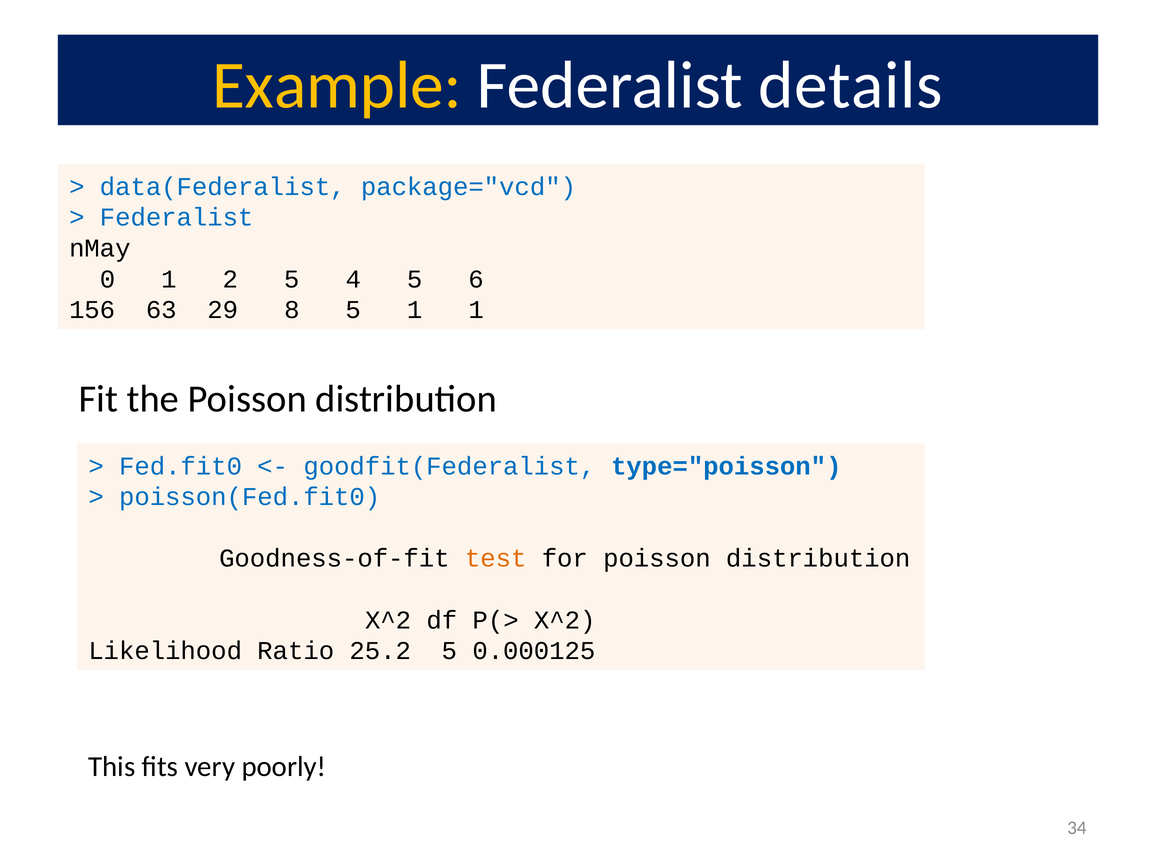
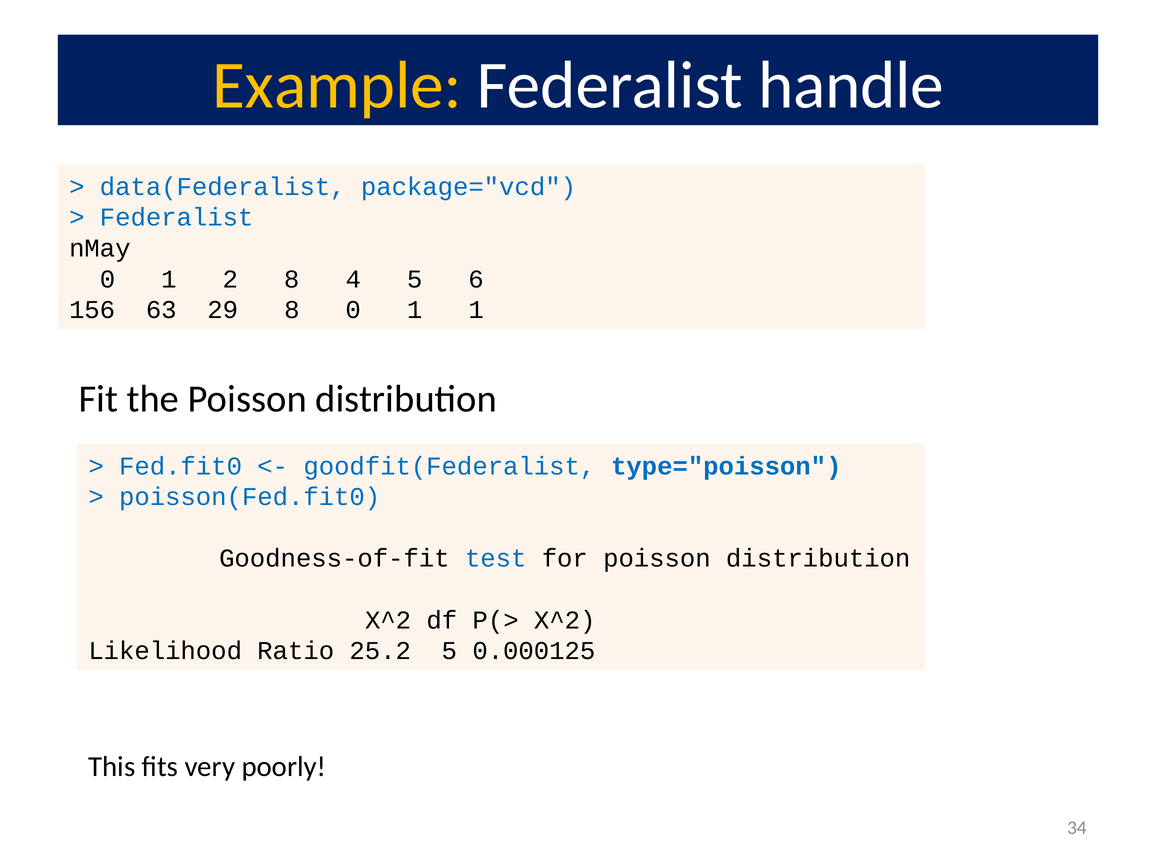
details: details -> handle (851, 86)
2 5: 5 -> 8 (292, 279)
8 5: 5 -> 0 (353, 310)
test colour: orange -> blue (496, 558)
